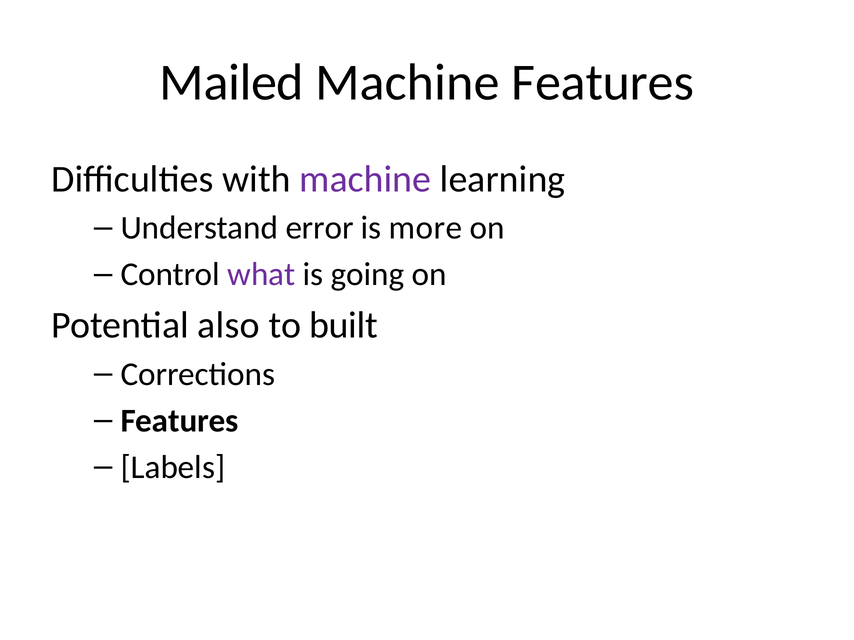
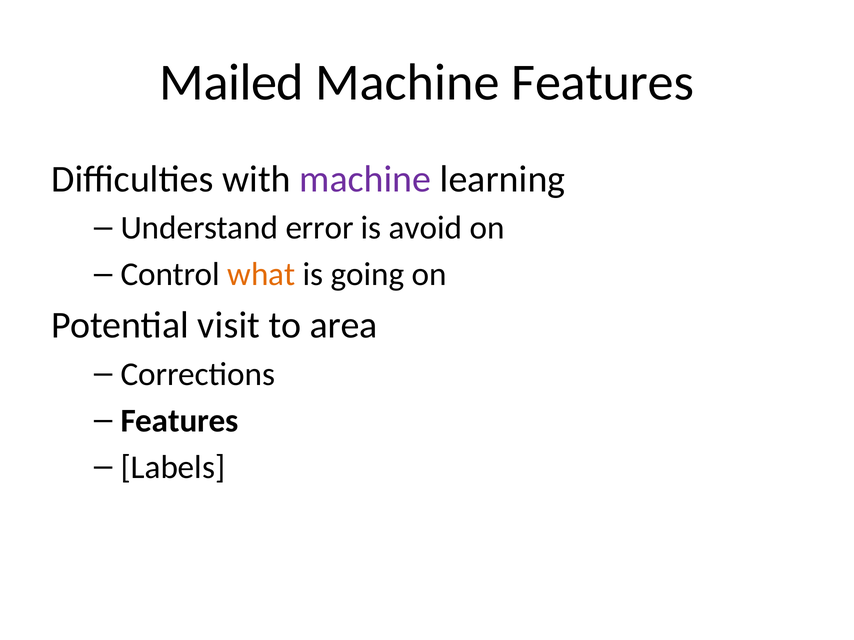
more: more -> avoid (426, 228)
what colour: purple -> orange (261, 275)
also: also -> visit (229, 325)
built: built -> area (344, 325)
